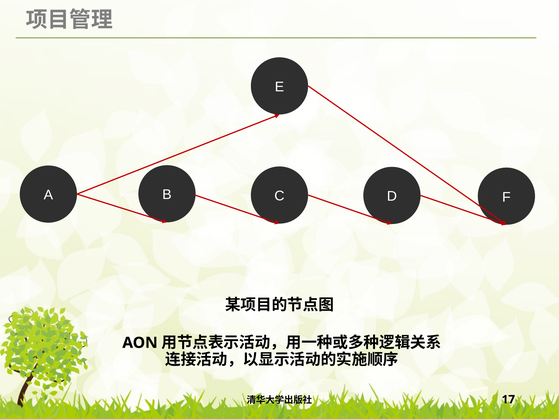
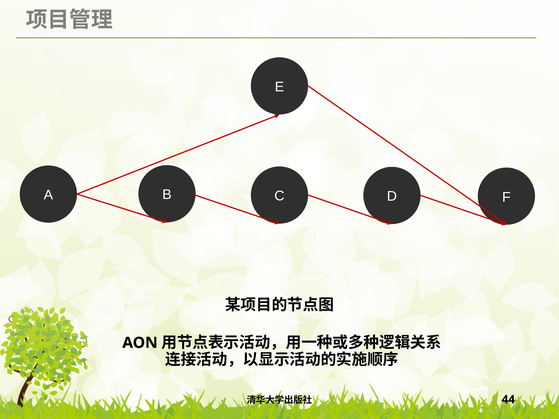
17: 17 -> 44 (508, 400)
